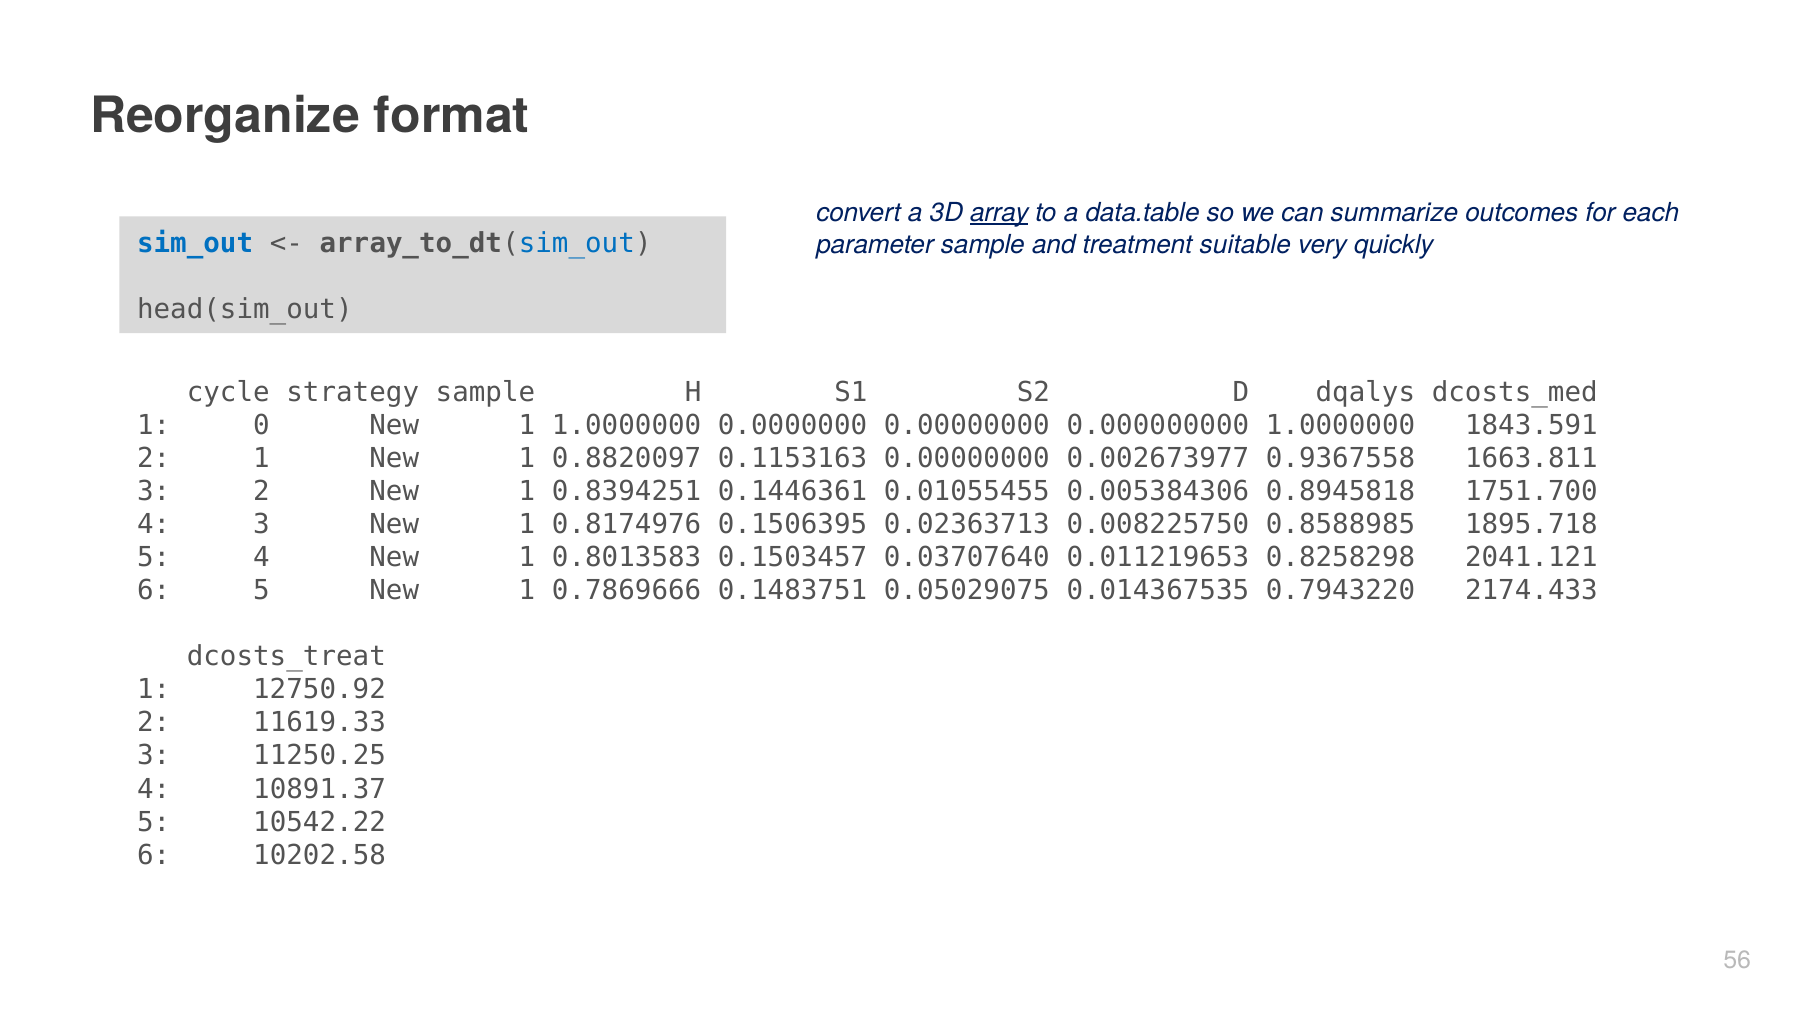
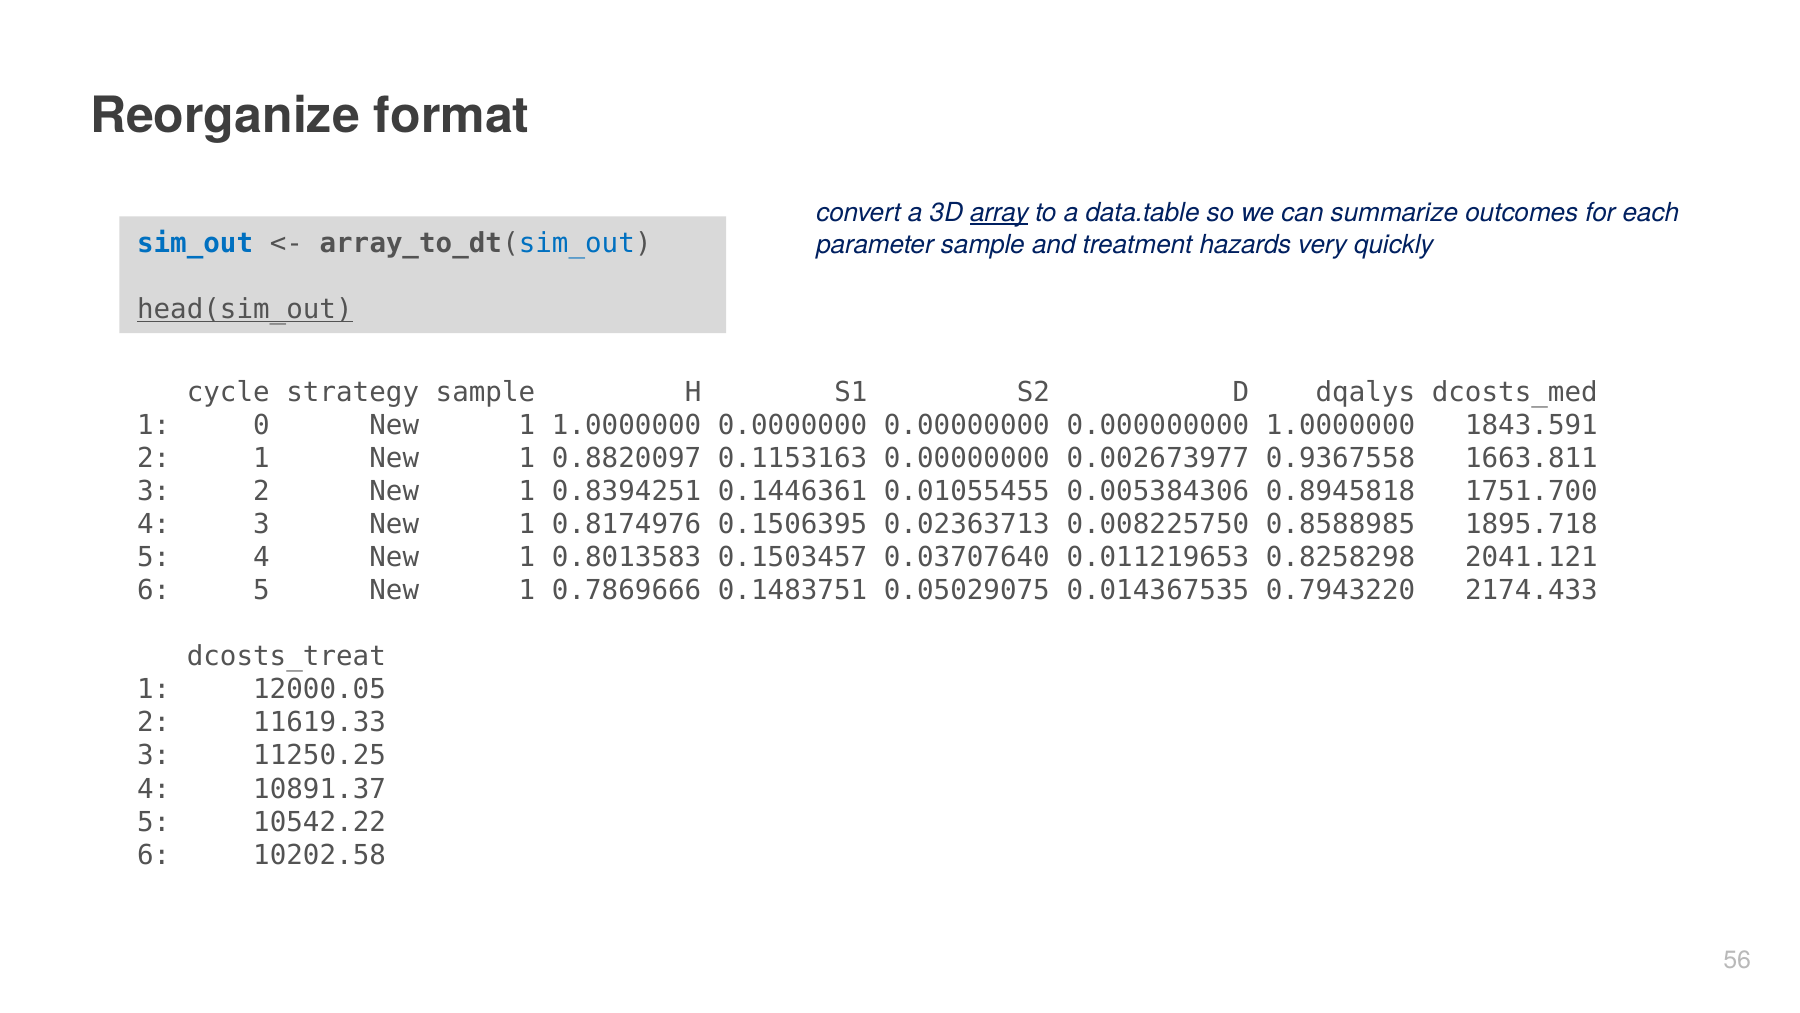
suitable: suitable -> hazards (1245, 244)
head(sim_out underline: none -> present (245, 310)
12750.92: 12750.92 -> 12000.05 (319, 690)
